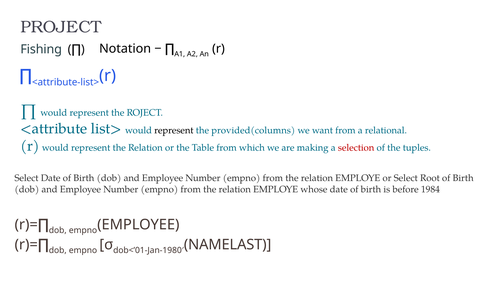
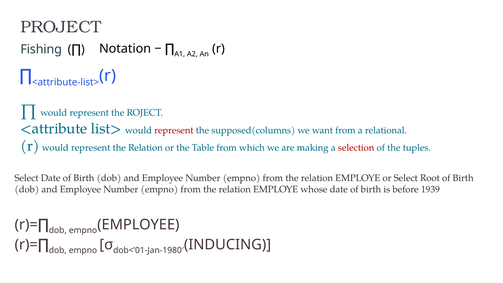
represent colour: black -> red (174, 130)
provided(columns: provided(columns -> supposed(columns (253, 130)
1984: 1984 -> 1939 (430, 189)
NAMELAST: NAMELAST -> INDUCING (228, 244)
